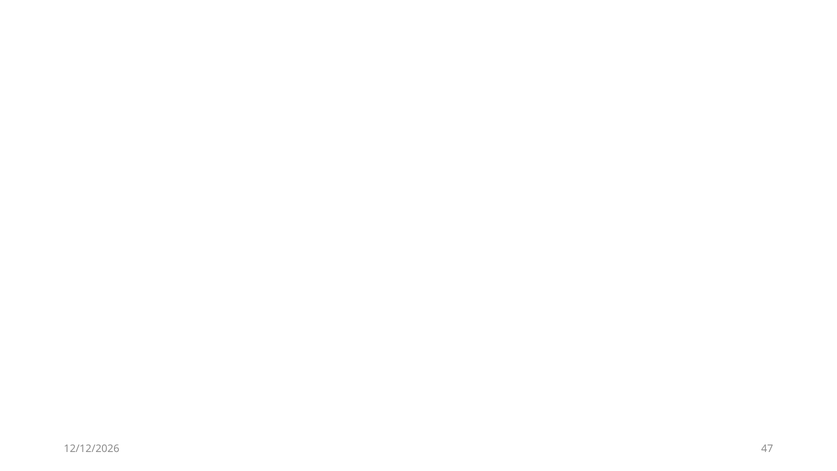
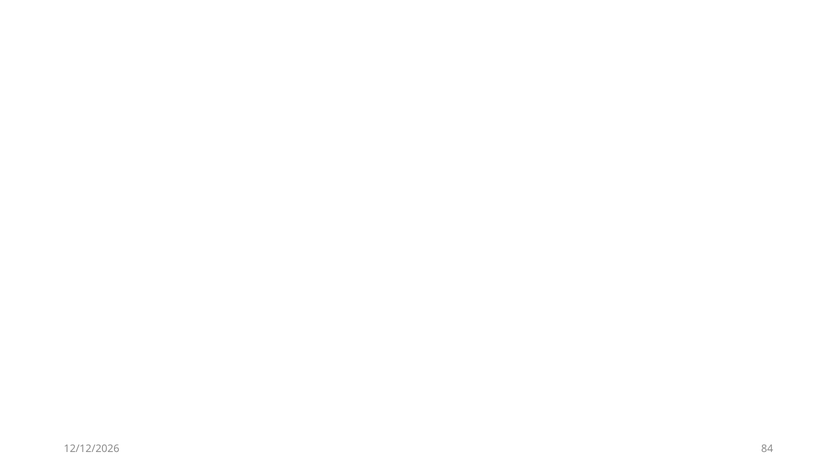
47: 47 -> 84 (767, 449)
